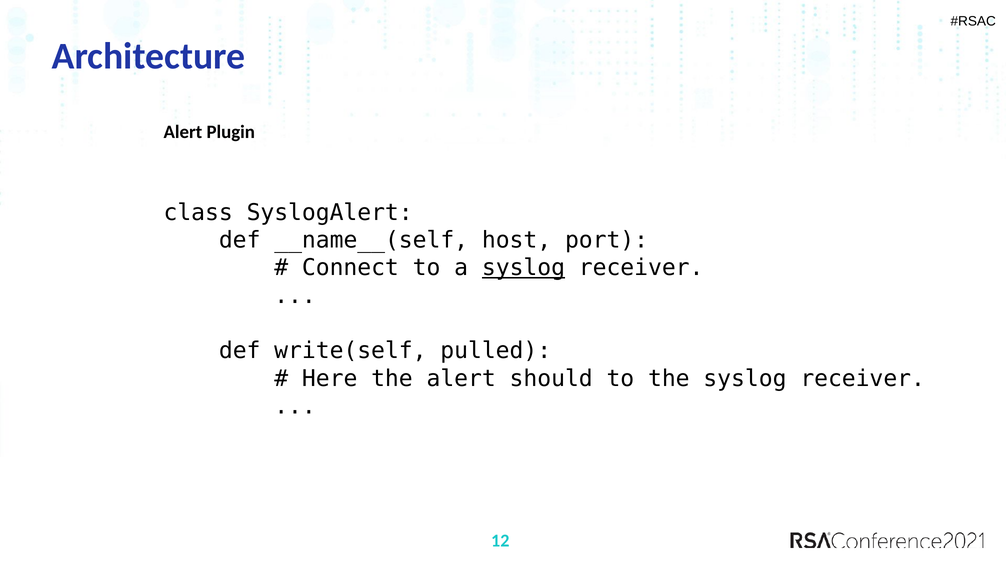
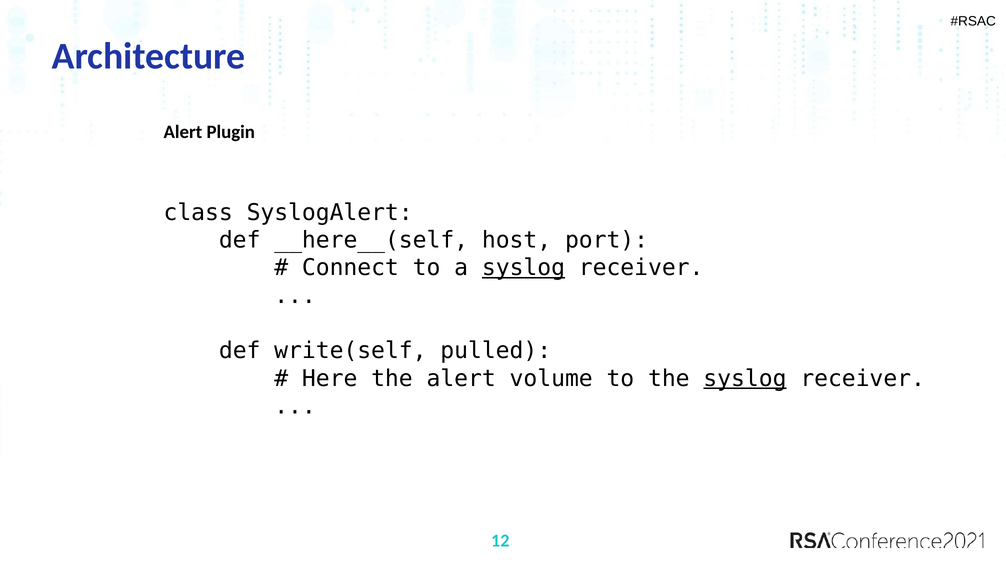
__name__(self: __name__(self -> __here__(self (371, 240)
should: should -> volume (551, 378)
syslog underline: none -> present (745, 378)
